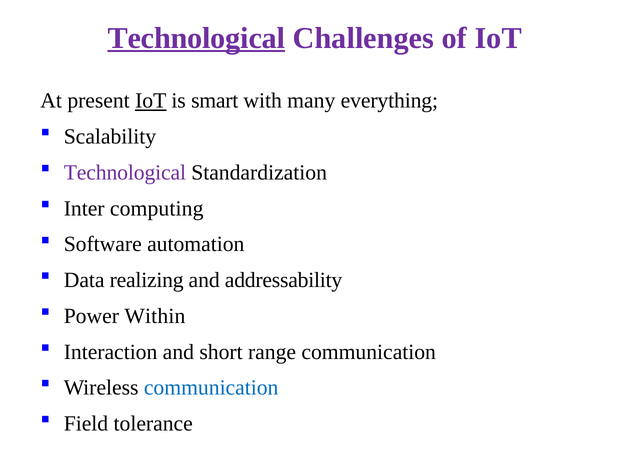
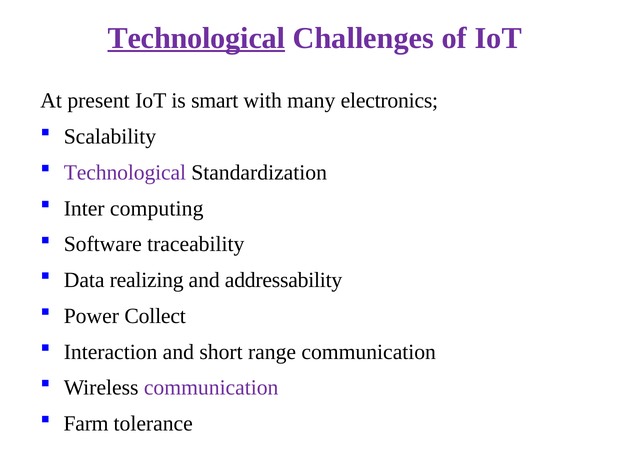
IoT underline: present -> none (151, 101)
everything: everything -> electronics (389, 101)
automation: automation -> traceability (196, 244)
Within: Within -> Collect (155, 316)
communication colour: blue -> purple (211, 388)
Field: Field -> Farm (86, 424)
